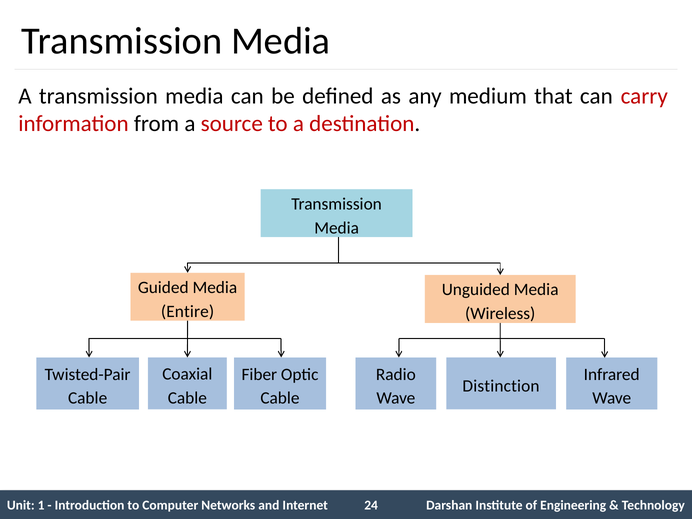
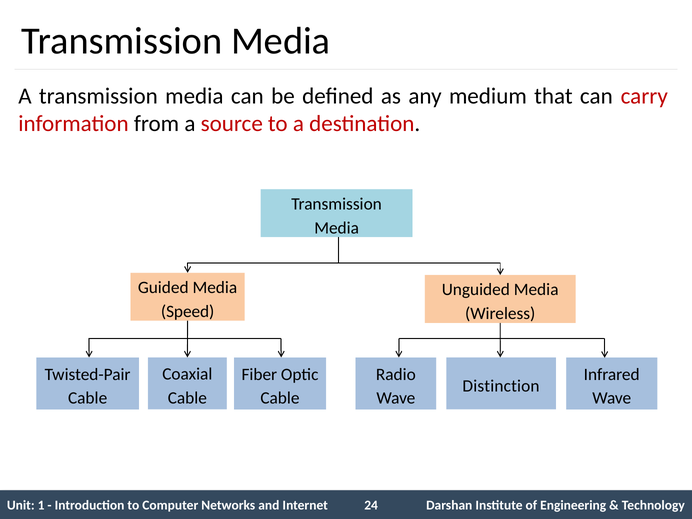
Entire: Entire -> Speed (188, 311)
